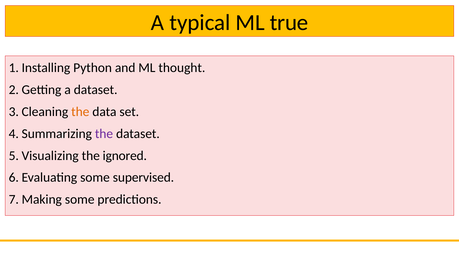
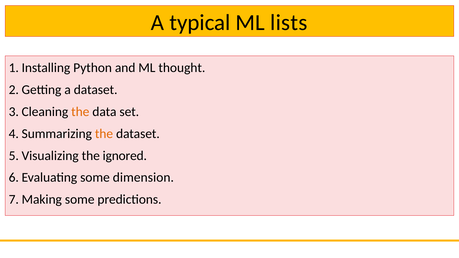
true: true -> lists (289, 23)
the colour: purple -> orange (104, 134)
supervised: supervised -> dimension (143, 178)
